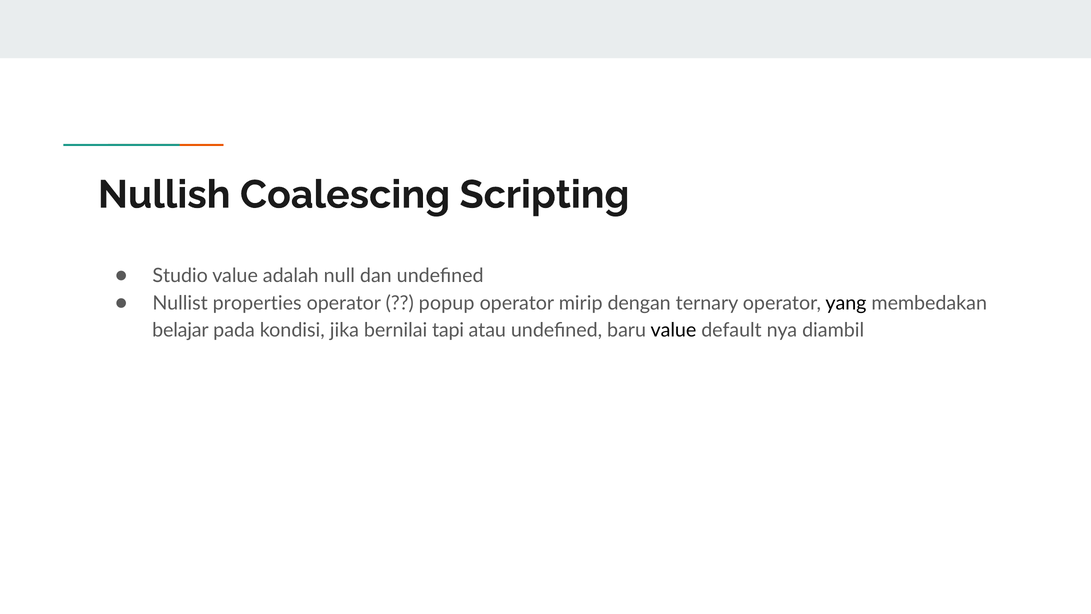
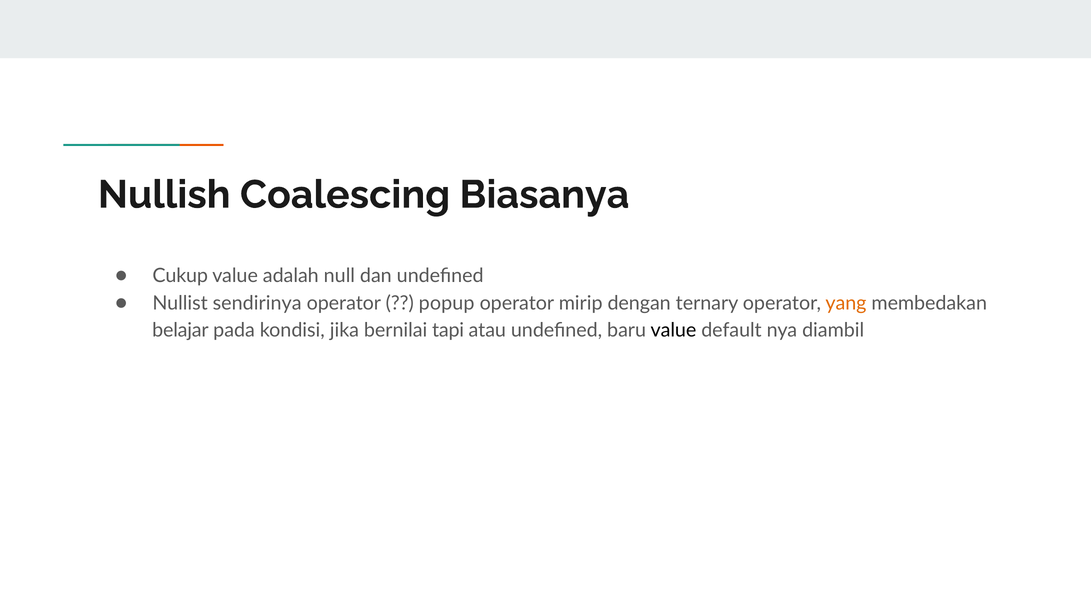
Scripting: Scripting -> Biasanya (544, 195)
Studio: Studio -> Cukup (180, 276)
properties: properties -> sendirinya (257, 303)
yang colour: black -> orange (846, 303)
